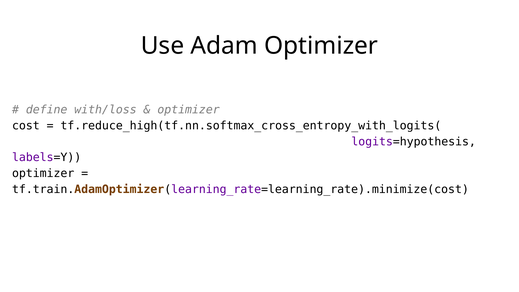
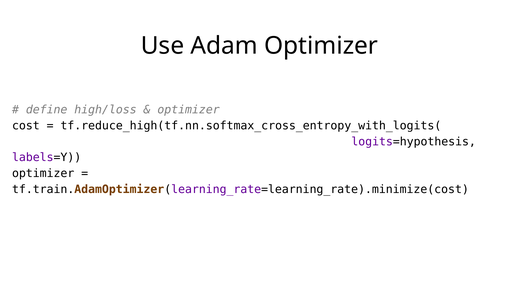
with/loss: with/loss -> high/loss (105, 110)
